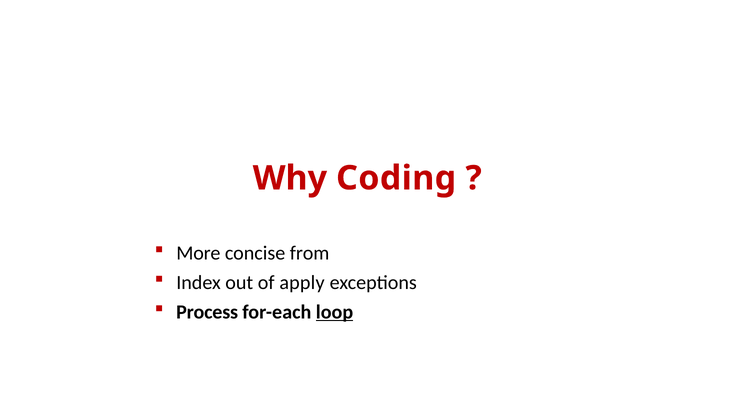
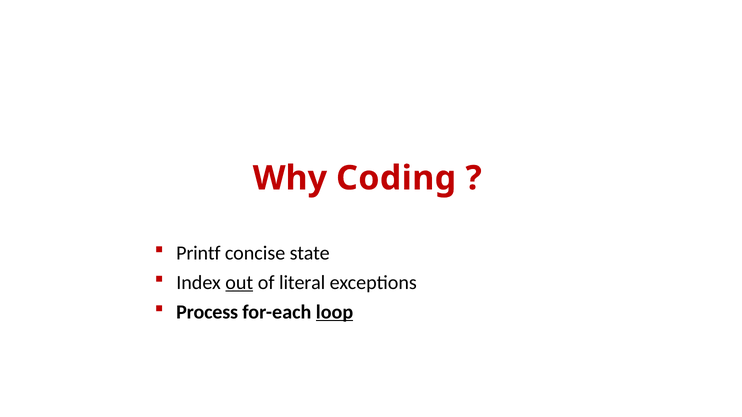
More: More -> Printf (198, 253)
from: from -> state (310, 253)
out underline: none -> present (239, 283)
apply: apply -> literal (302, 283)
